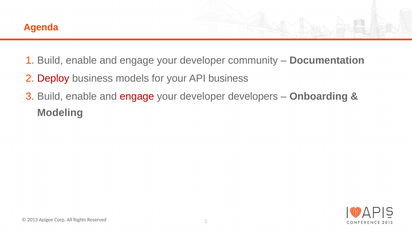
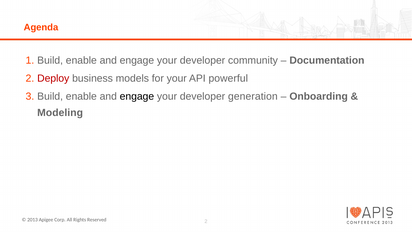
API business: business -> powerful (228, 78)
engage colour: red -> black (137, 97)
developers: developers -> generation (253, 97)
